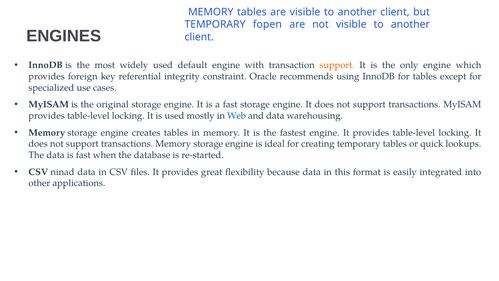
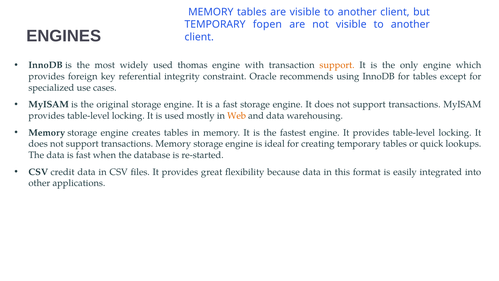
default: default -> thomas (193, 65)
Web colour: blue -> orange (237, 116)
ninad: ninad -> credit (63, 172)
